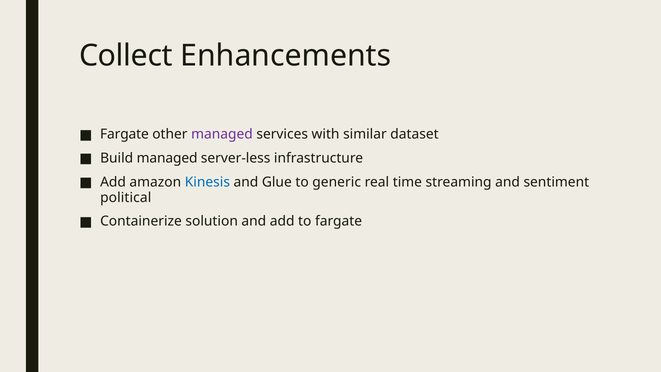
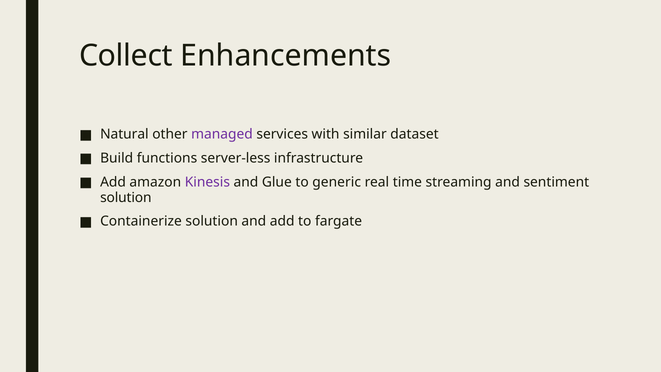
Fargate: Fargate -> Natural (124, 134)
Build managed: managed -> functions (167, 158)
Kinesis colour: blue -> purple (207, 182)
political: political -> solution (126, 197)
